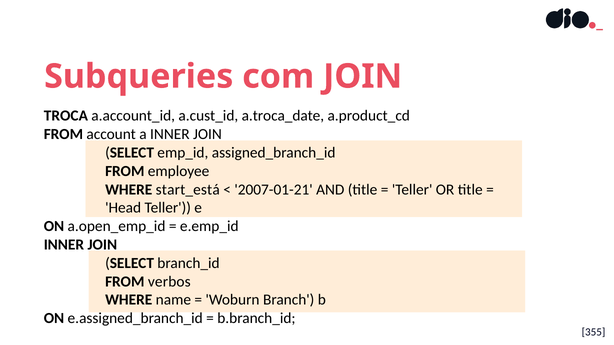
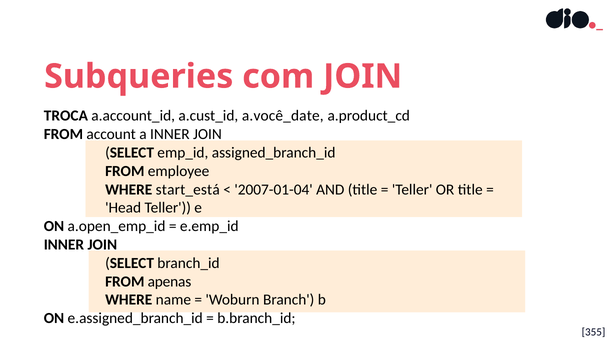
a.troca_date: a.troca_date -> a.você_date (283, 116)
2007-01-21: 2007-01-21 -> 2007-01-04 (274, 190)
verbos: verbos -> apenas (169, 282)
